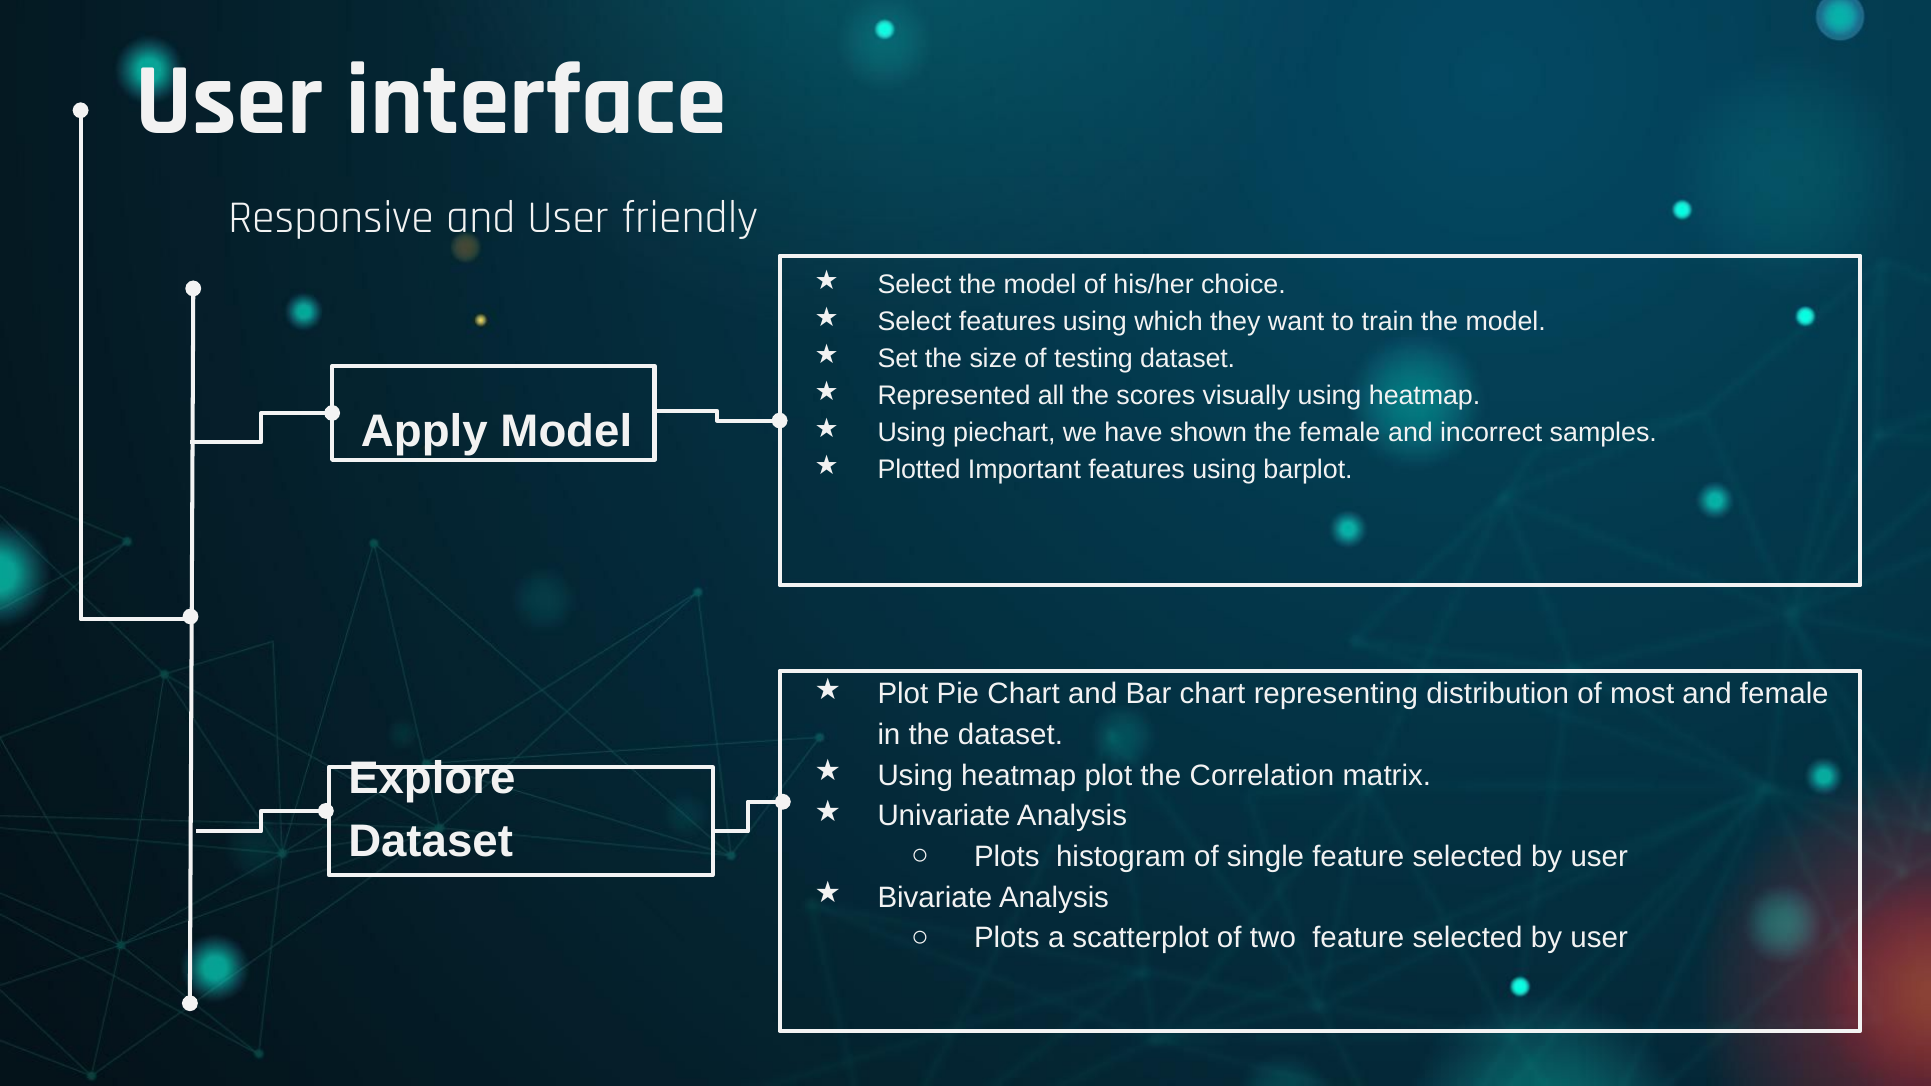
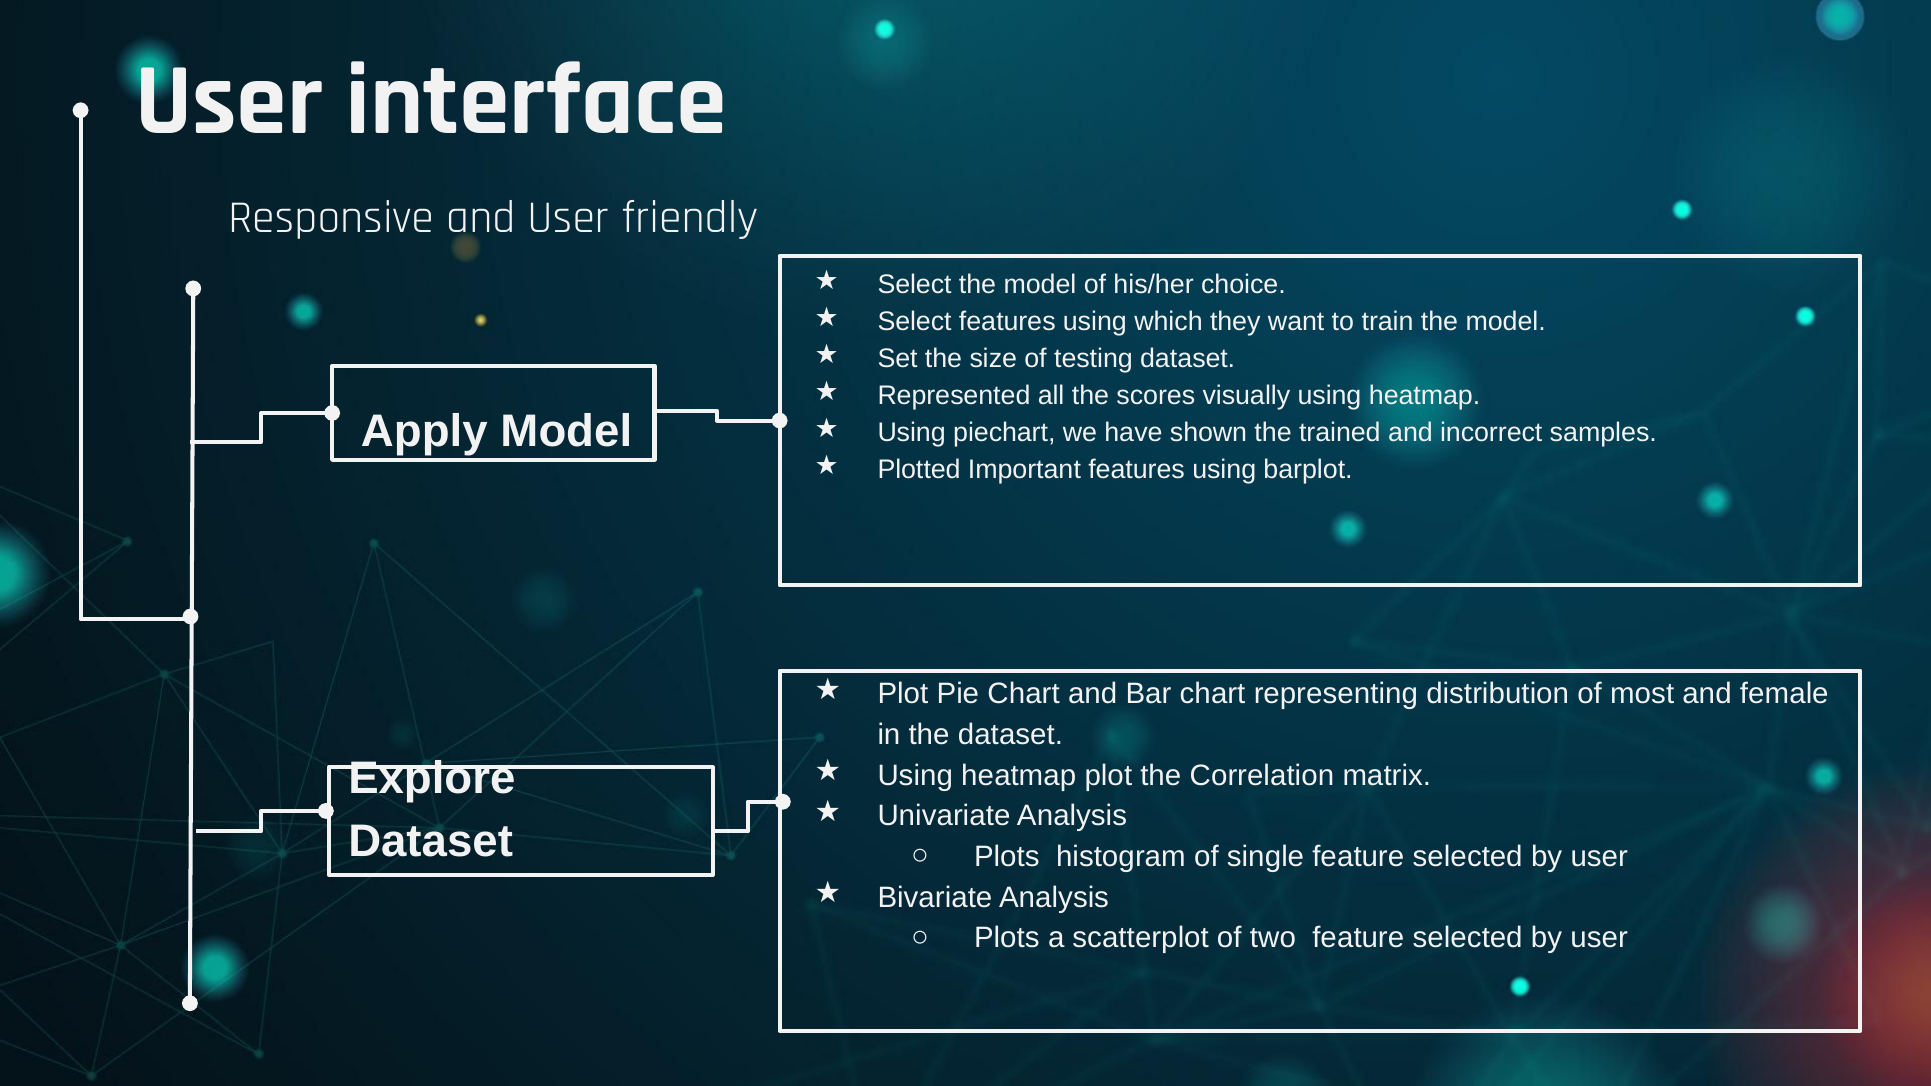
the female: female -> trained (1340, 433)
